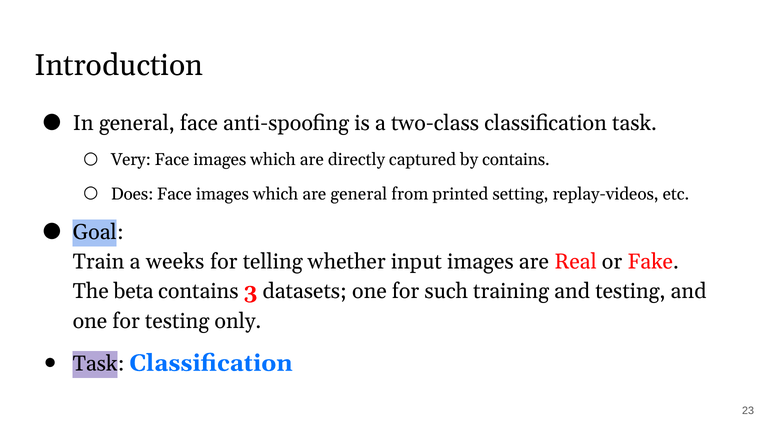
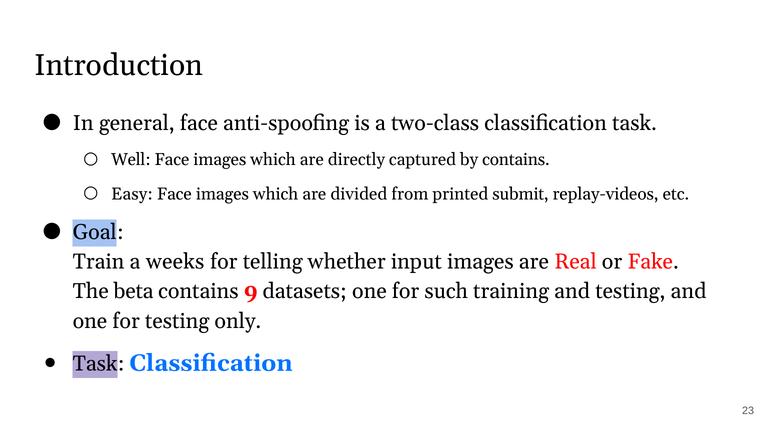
Very: Very -> Well (131, 160)
Does: Does -> Easy (132, 194)
are general: general -> divided (359, 194)
setting: setting -> submit (520, 194)
3: 3 -> 9 (251, 292)
